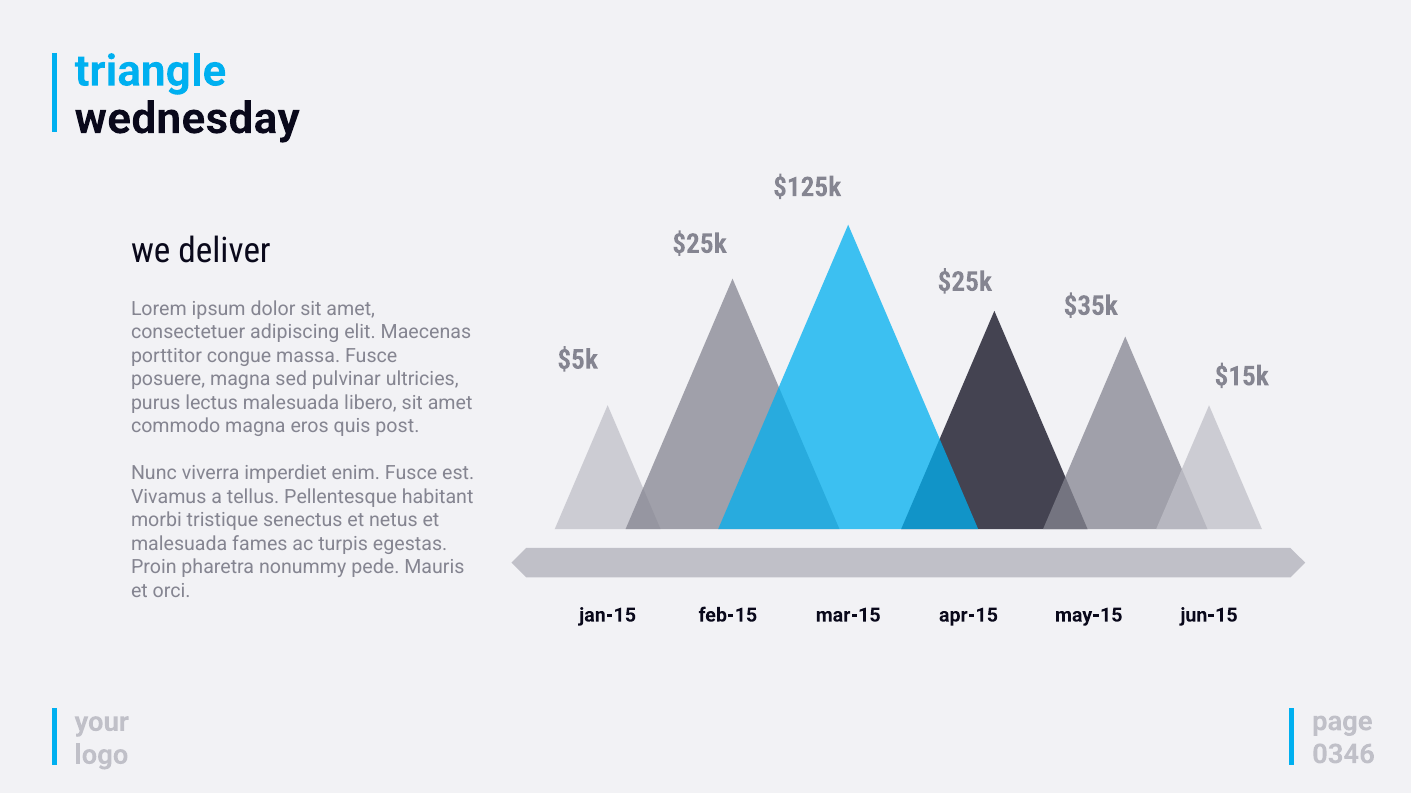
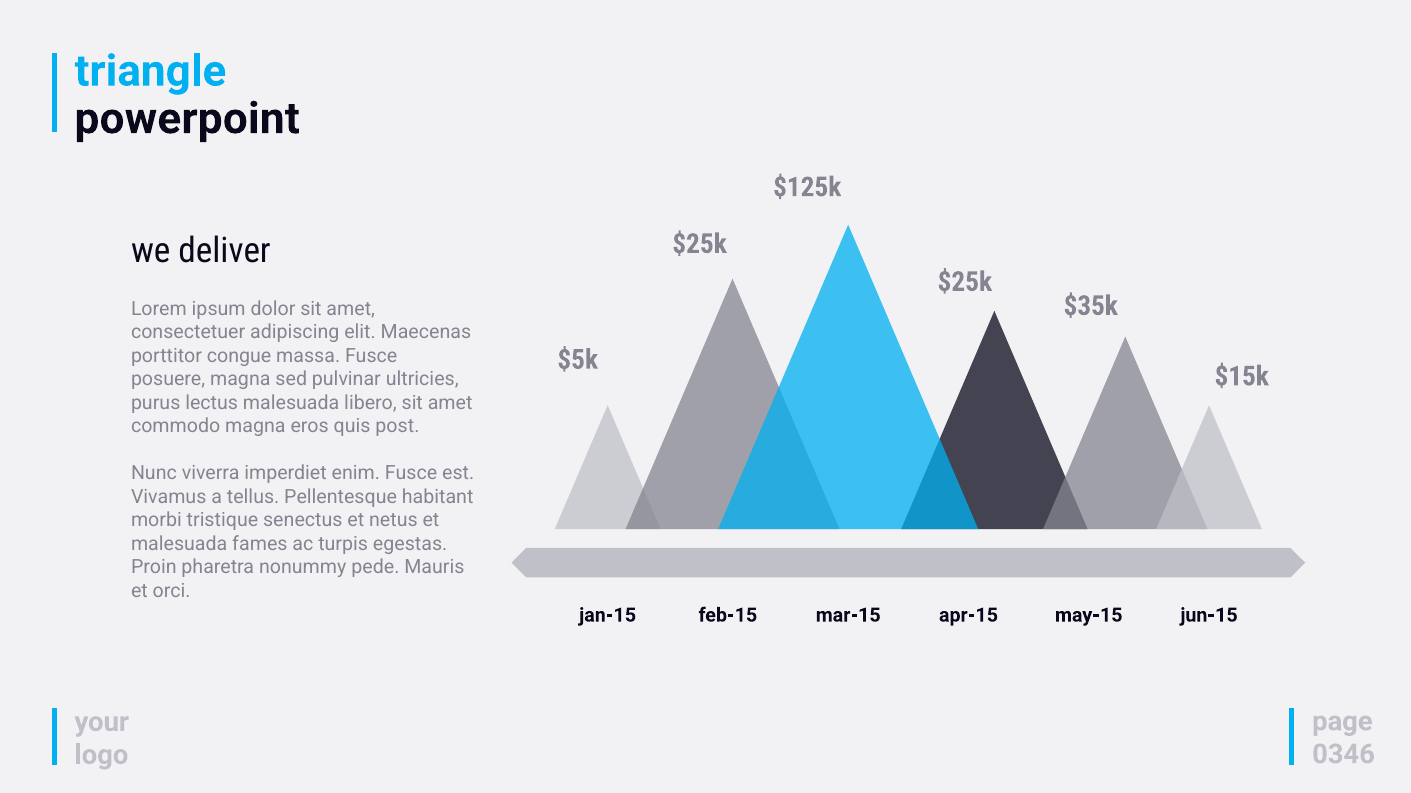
wednesday: wednesday -> powerpoint (187, 119)
